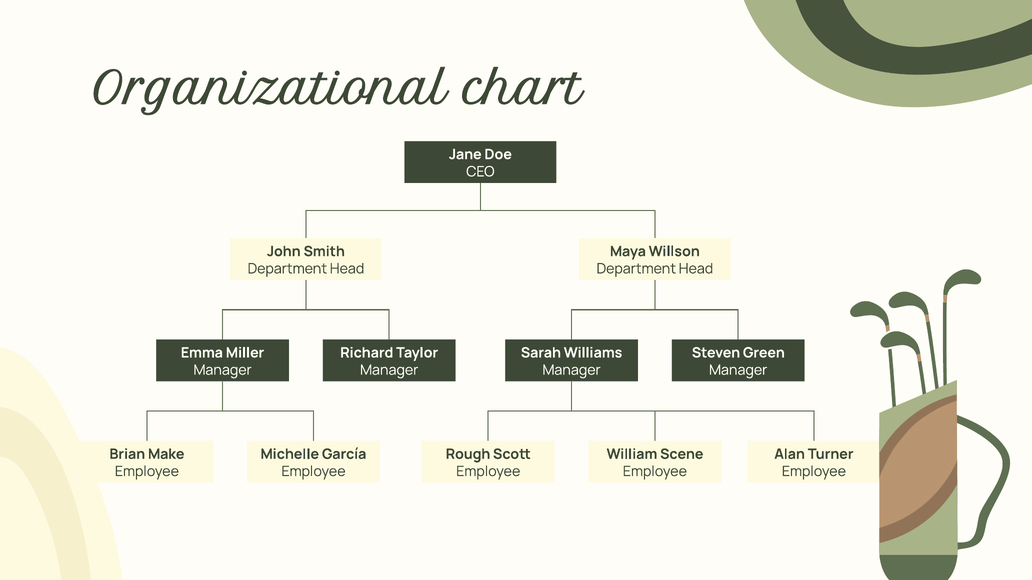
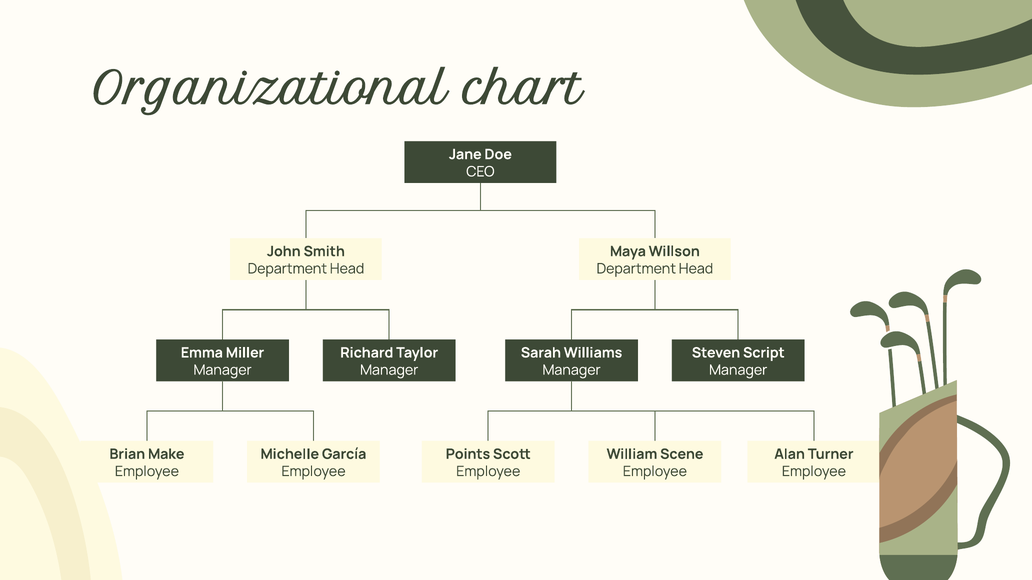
Green: Green -> Script (764, 353)
Rough: Rough -> Points (468, 455)
